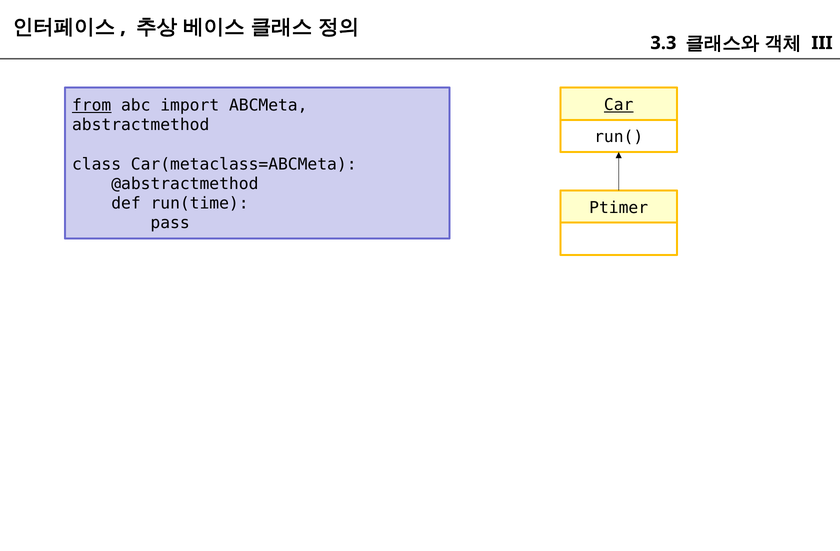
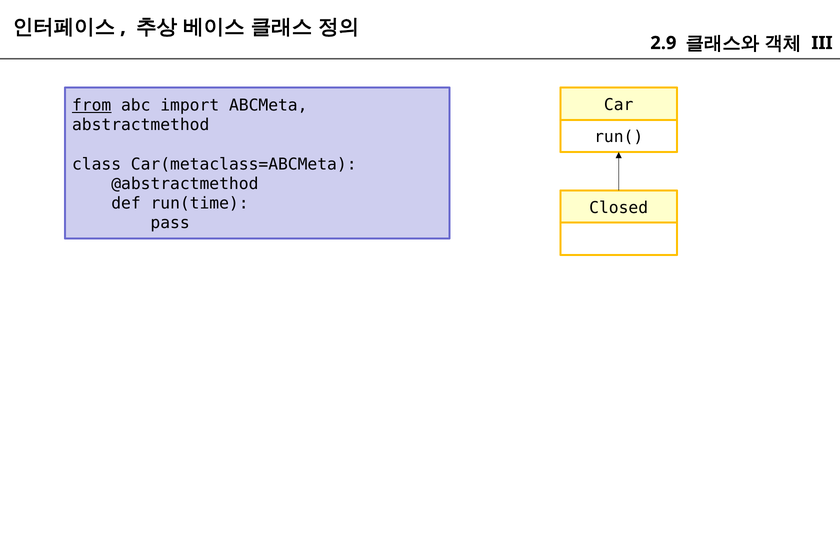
3.3: 3.3 -> 2.9 (663, 43)
Car underline: present -> none (619, 105)
Ptimer: Ptimer -> Closed (619, 208)
